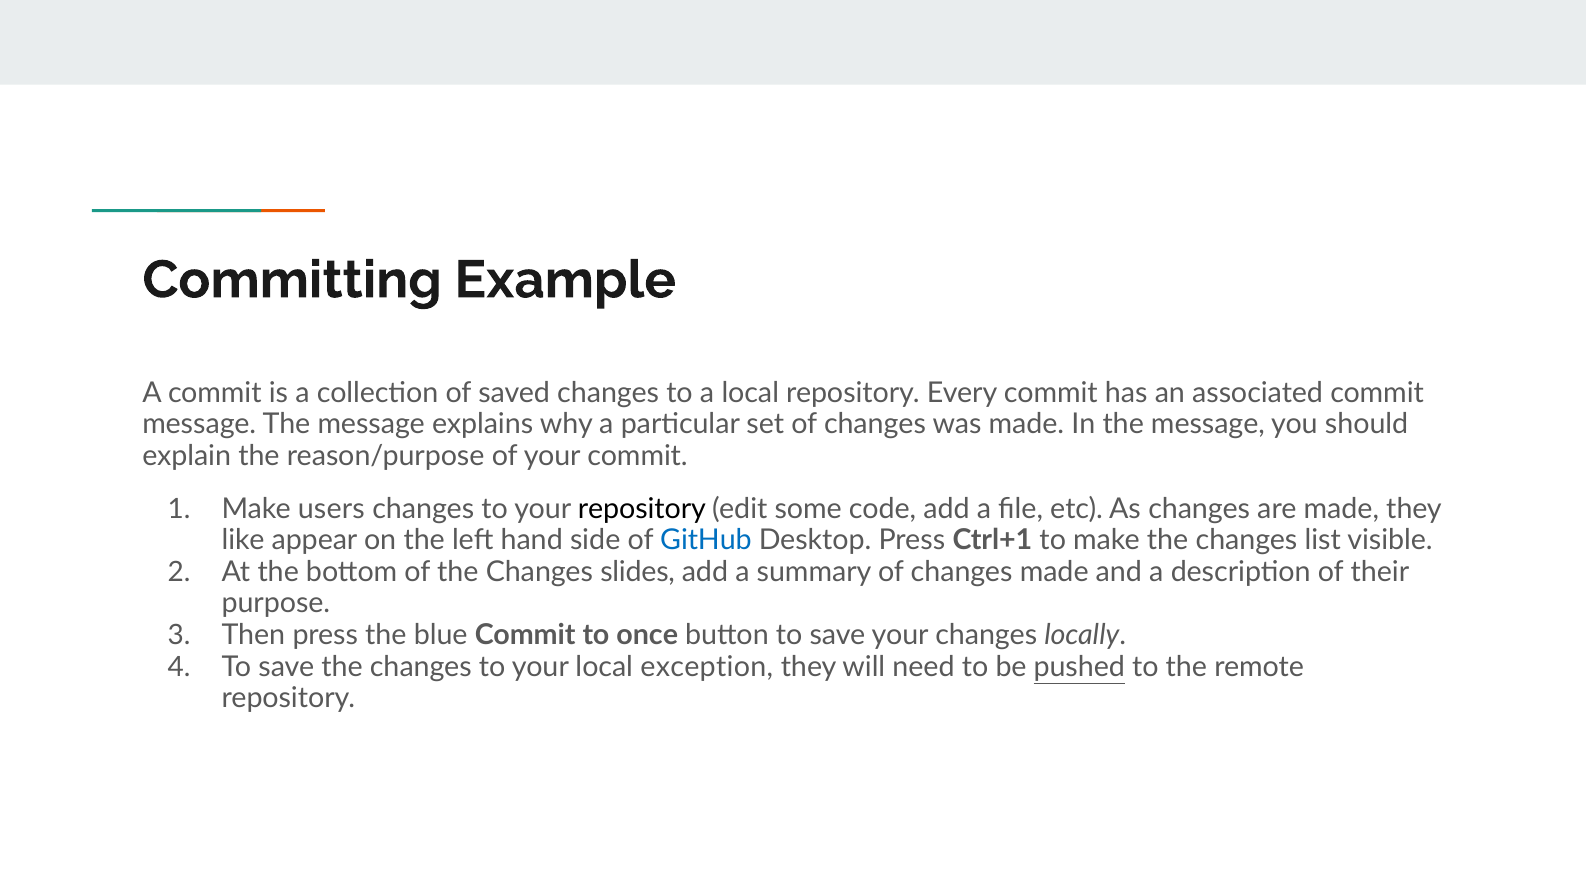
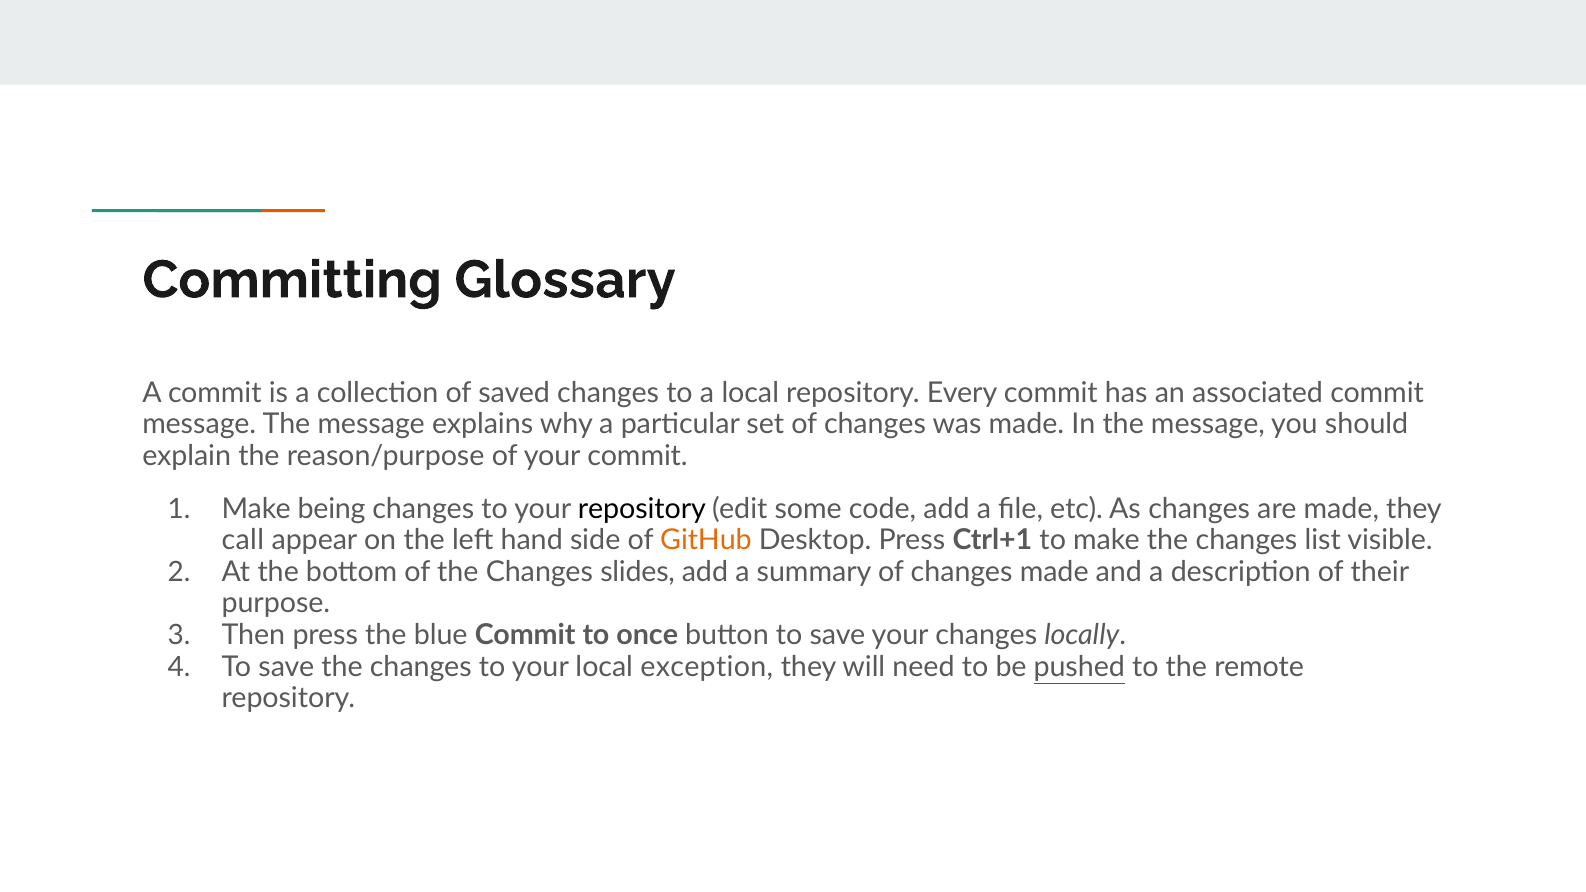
Example: Example -> Glossary (565, 280)
users: users -> being (332, 509)
like: like -> call (243, 540)
GitHub colour: blue -> orange (706, 540)
